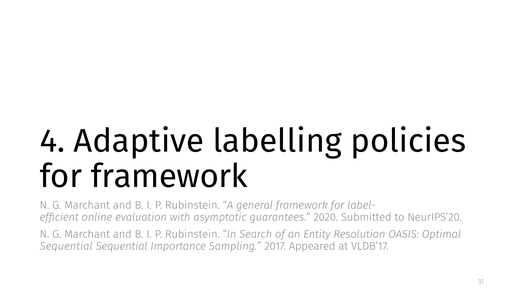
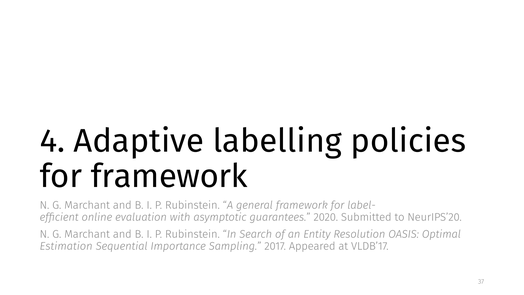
Sequential: Sequential -> Estimation (66, 246)
